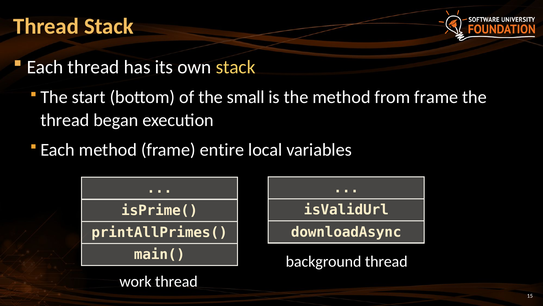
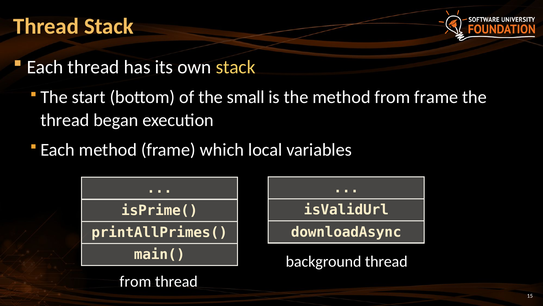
entire: entire -> which (222, 150)
work: work -> from (135, 281)
